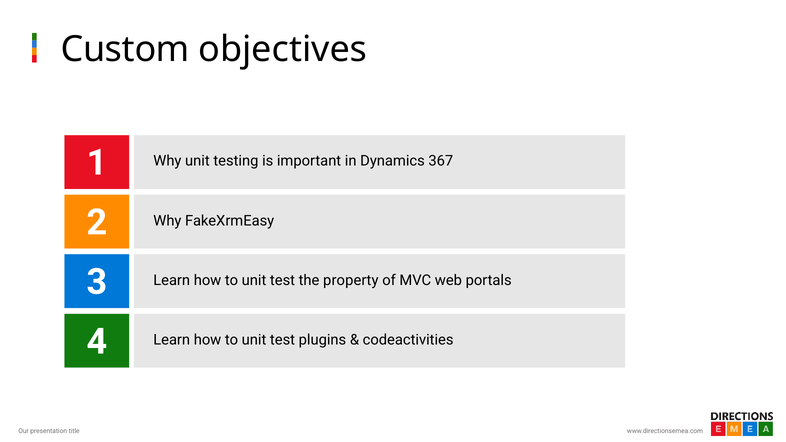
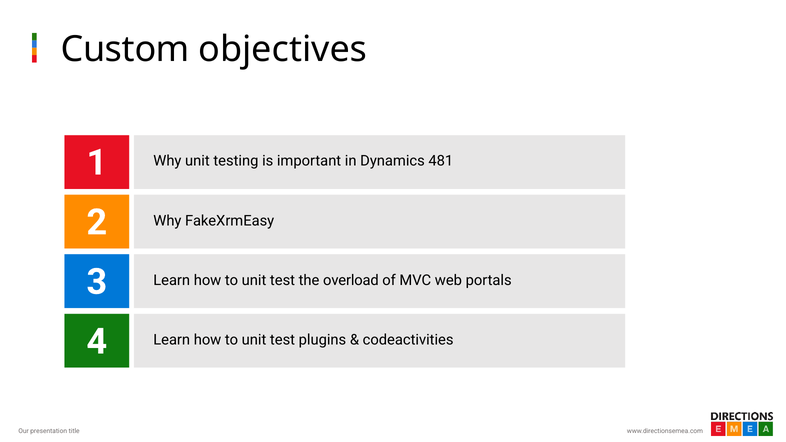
367: 367 -> 481 (441, 161)
property: property -> overload (351, 280)
